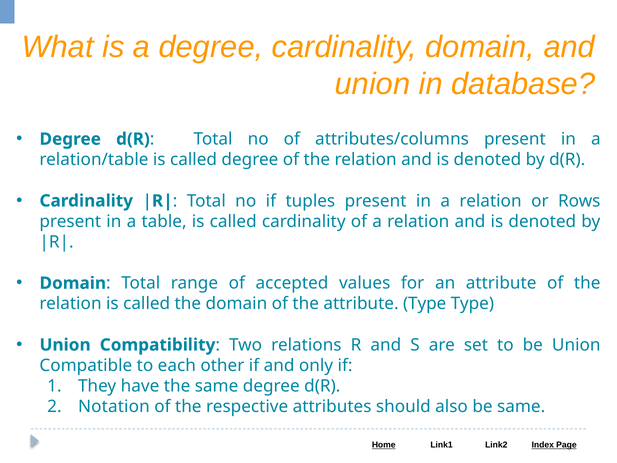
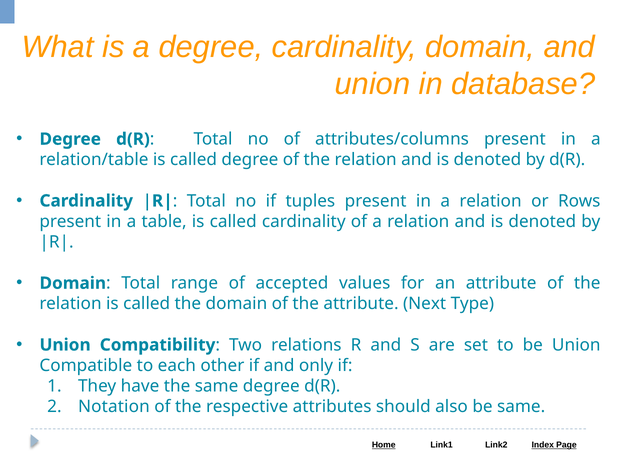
attribute Type: Type -> Next (425, 304)
